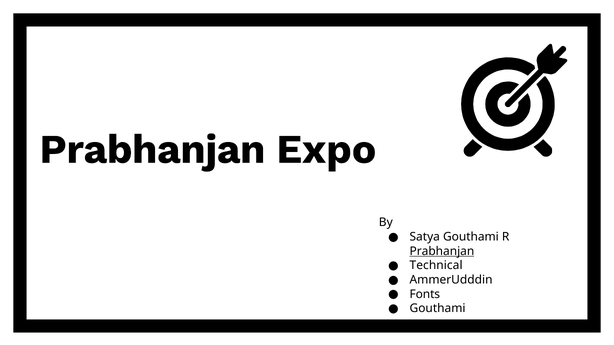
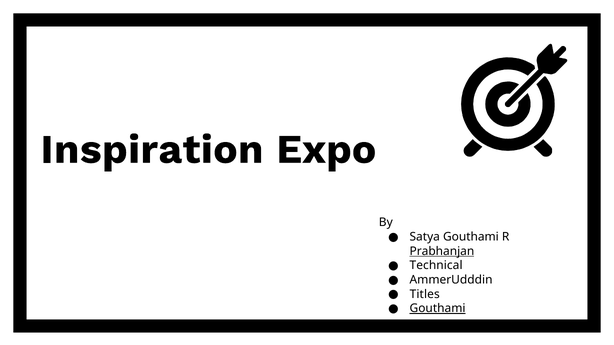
Prabhanjan: Prabhanjan -> Inspiration (152, 150)
Fonts: Fonts -> Titles (425, 294)
Gouthami underline: none -> present (438, 309)
